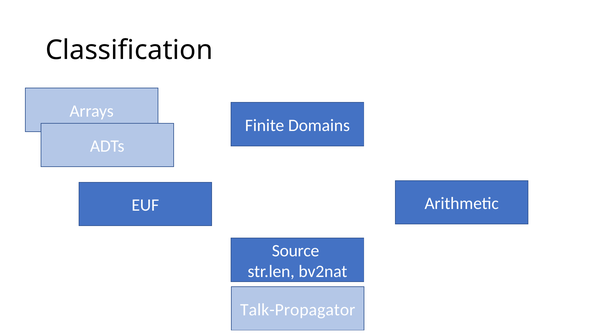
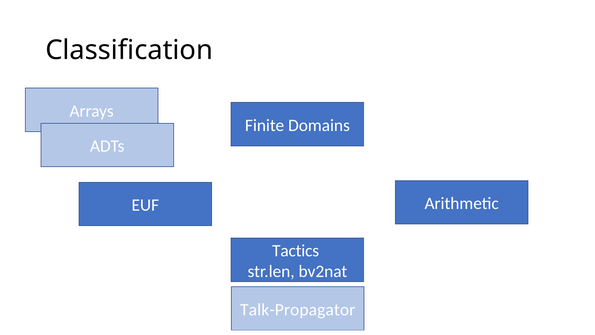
Source: Source -> Tactics (296, 250)
